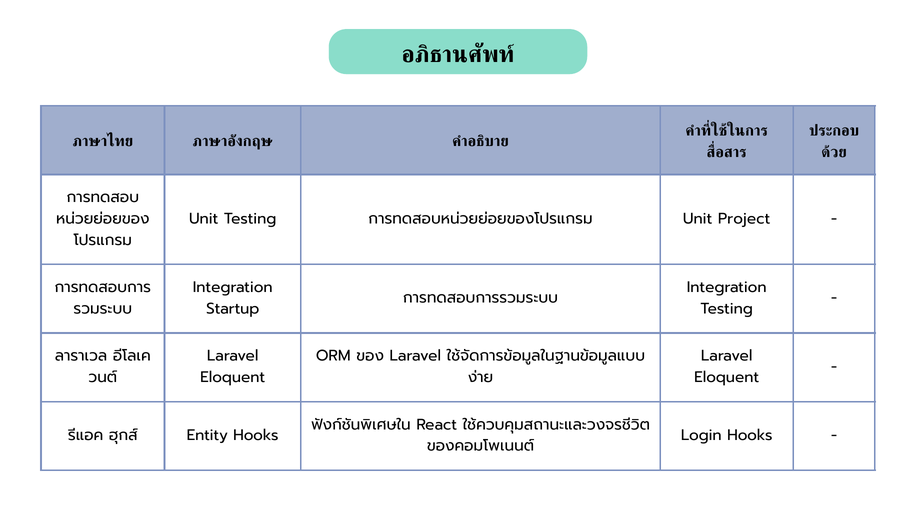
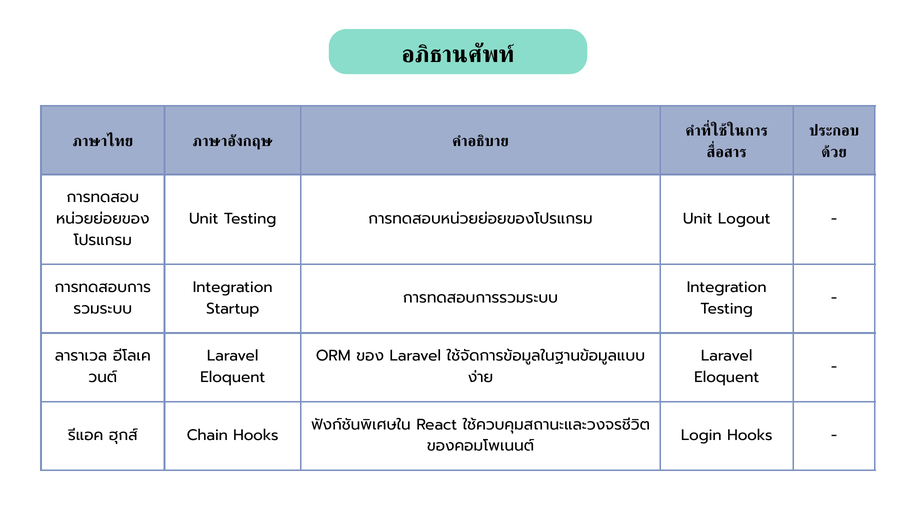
Project: Project -> Logout (744, 218)
Entity: Entity -> Chain (207, 435)
